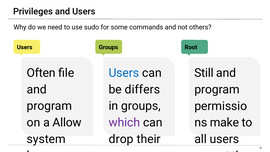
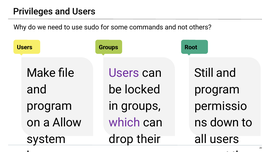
Often: Often -> Make (41, 73)
Users colour: blue -> purple (124, 73)
differs: differs -> locked (142, 89)
make: make -> down (225, 123)
